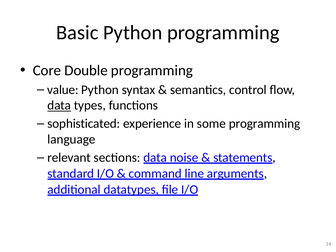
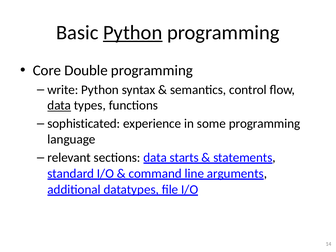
Python underline: none -> present (133, 33)
value: value -> write (63, 90)
noise: noise -> starts (184, 158)
